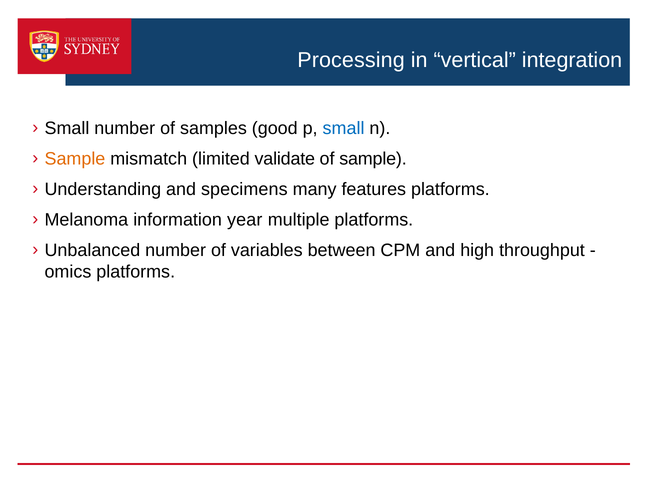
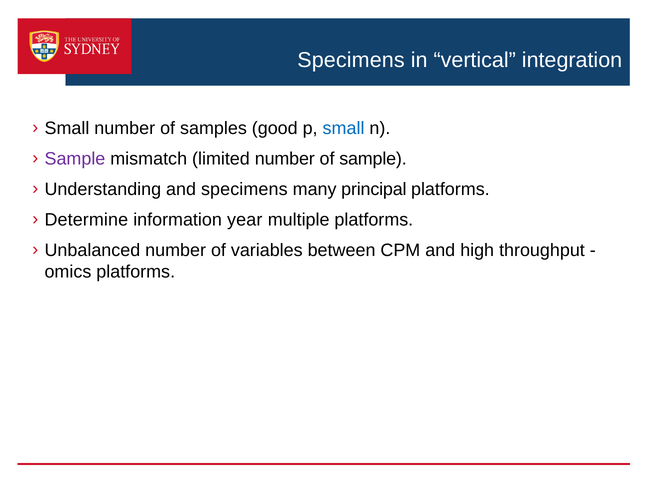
Processing: Processing -> Specimens (351, 60)
Sample colour: orange -> purple (75, 159)
limited validate: validate -> number (285, 159)
features: features -> principal (374, 189)
Melanoma: Melanoma -> Determine (86, 220)
